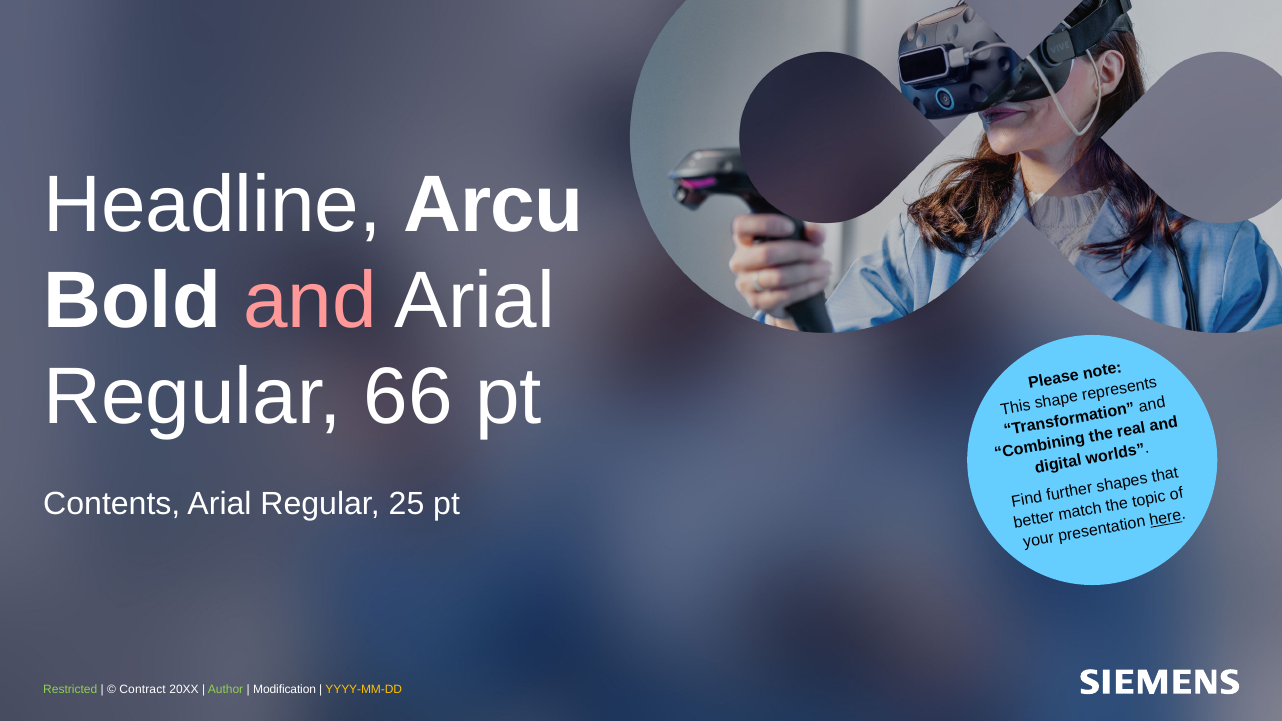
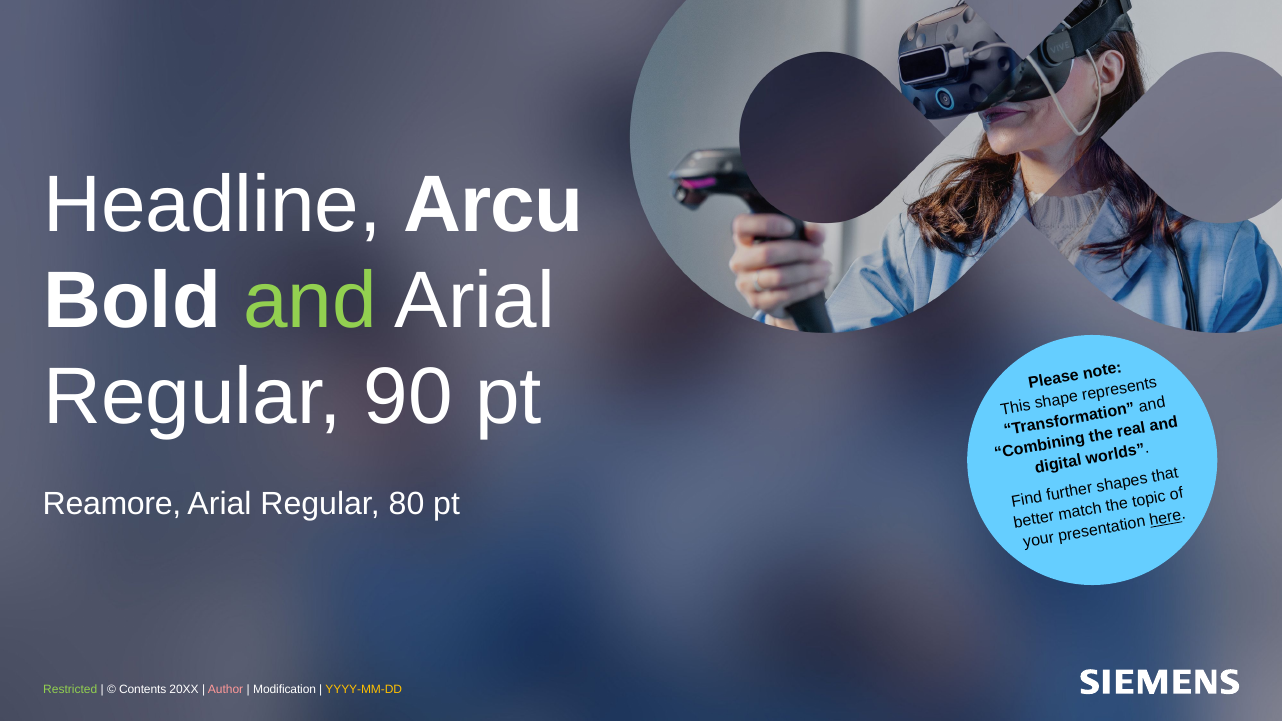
and colour: pink -> light green (310, 301)
66: 66 -> 90 (408, 397)
Contents: Contents -> Reamore (112, 504)
25: 25 -> 80 (407, 504)
Contract: Contract -> Contents (143, 690)
Author colour: light green -> pink (226, 690)
